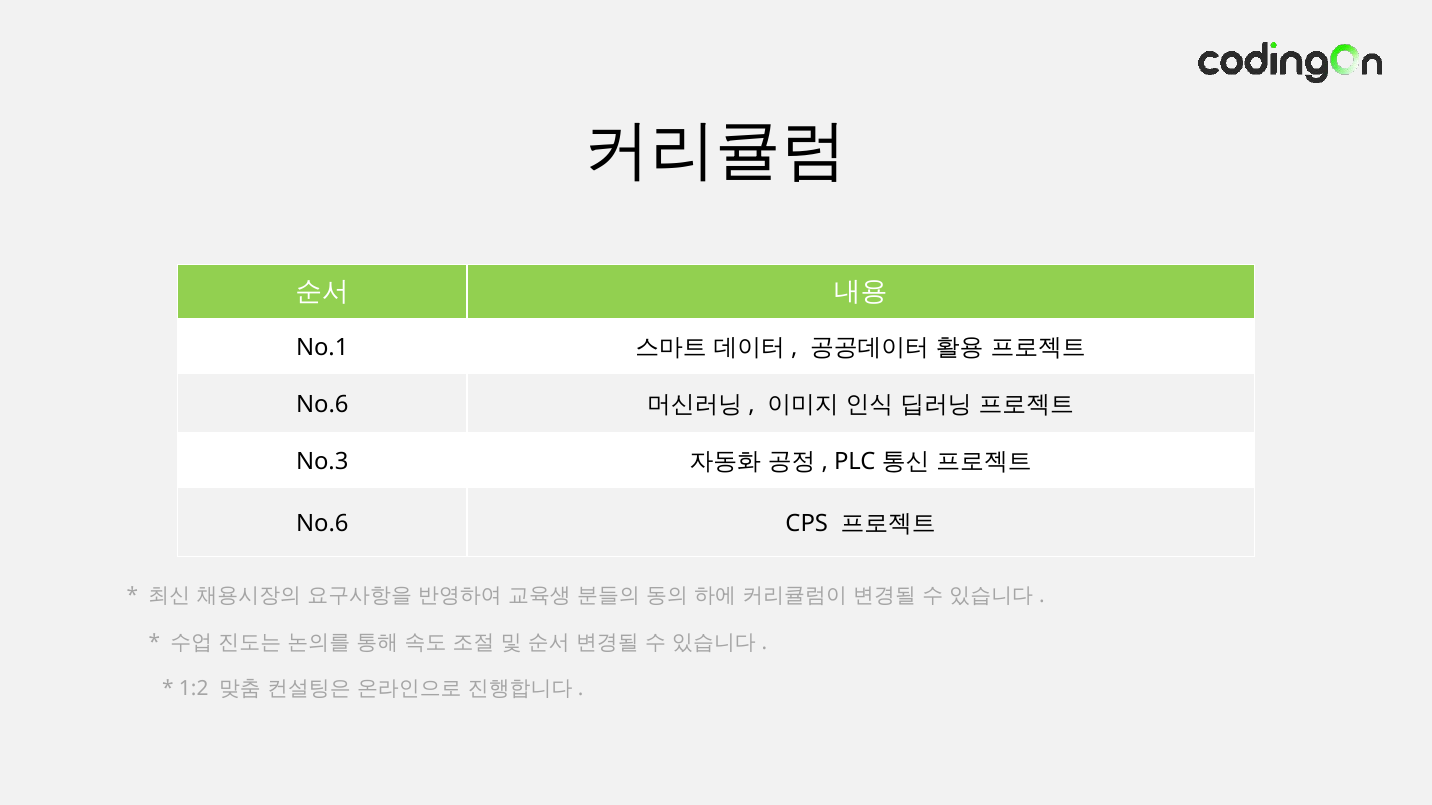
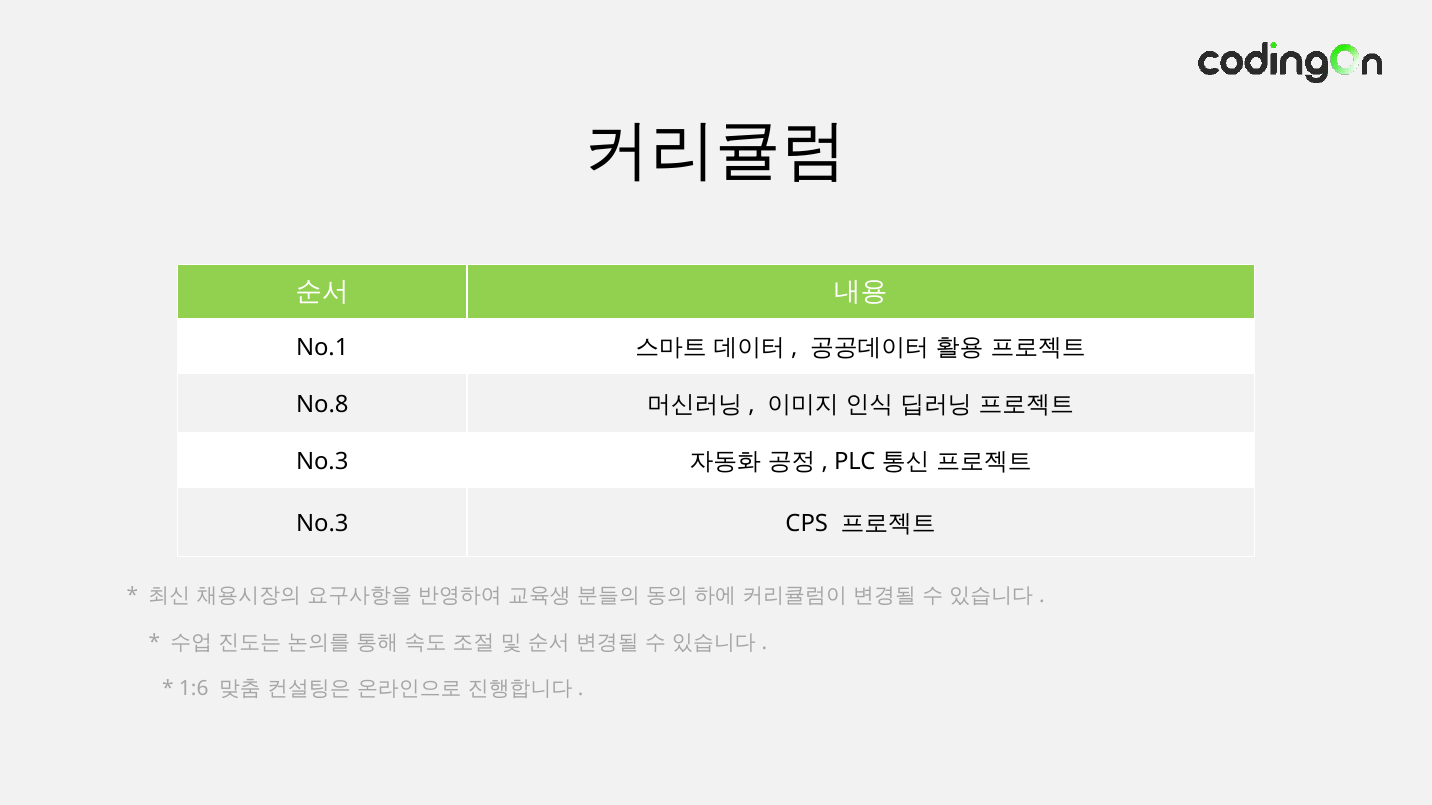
No.6: No.6 -> No.8 (322, 405)
No.6: No.6 -> No.3 (322, 524)
1:2: 1:2 -> 1:6 (194, 689)
